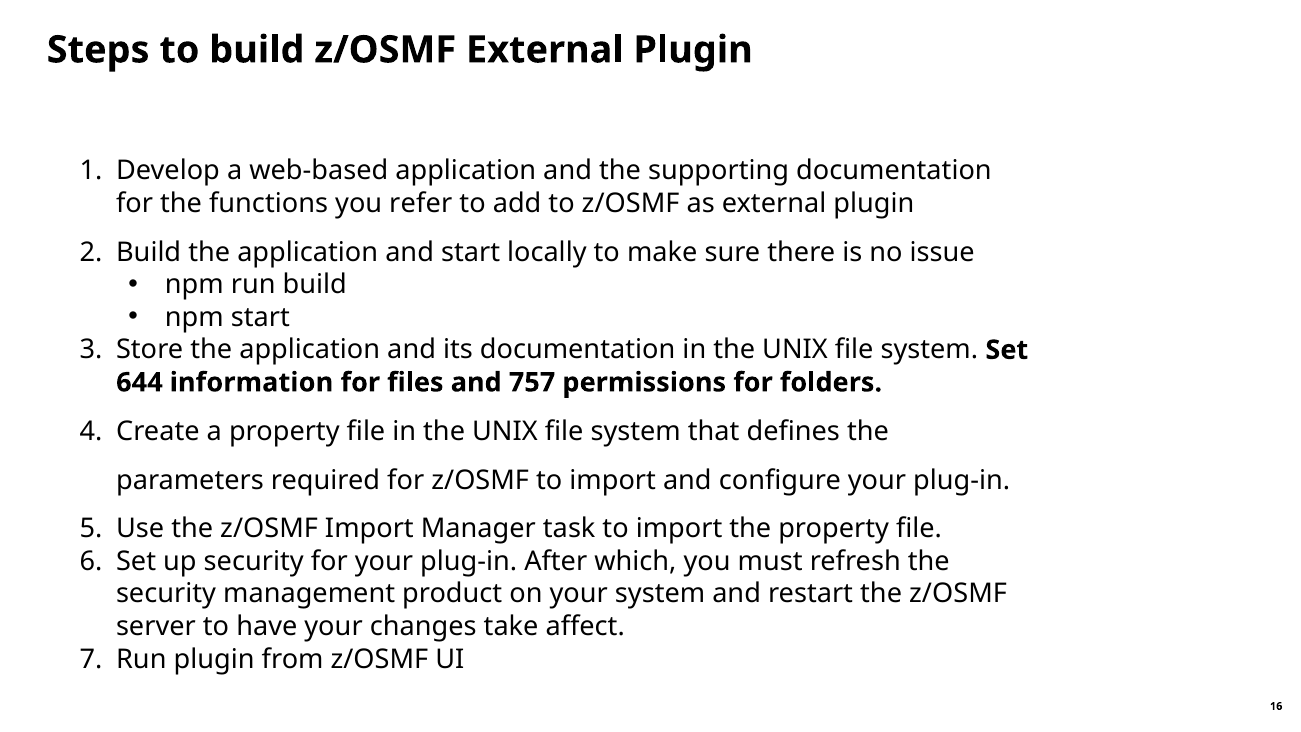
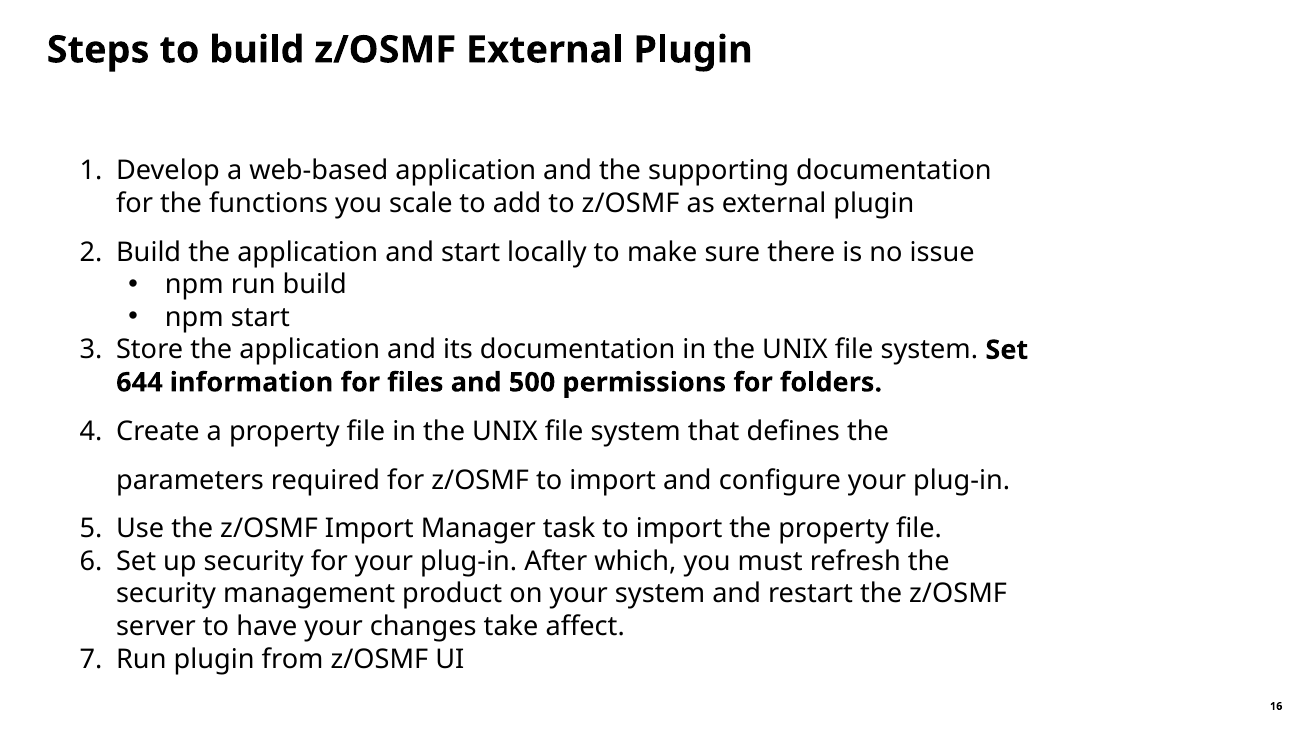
refer: refer -> scale (421, 203)
757: 757 -> 500 (532, 382)
